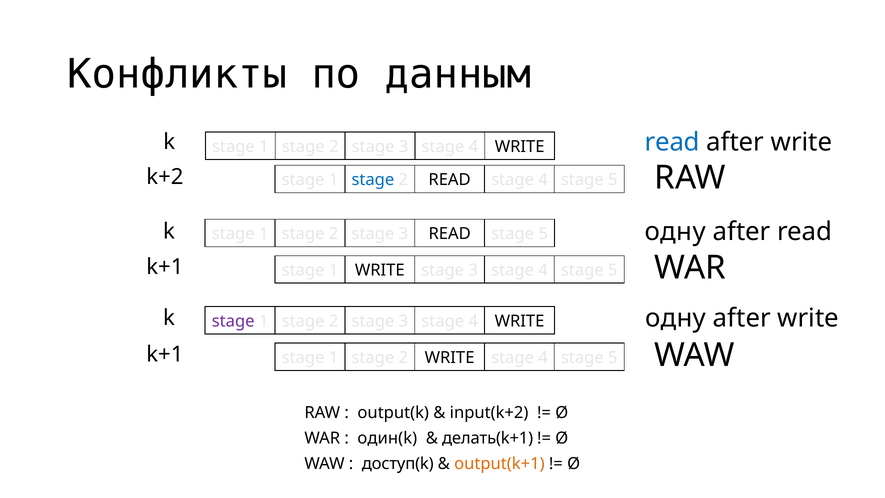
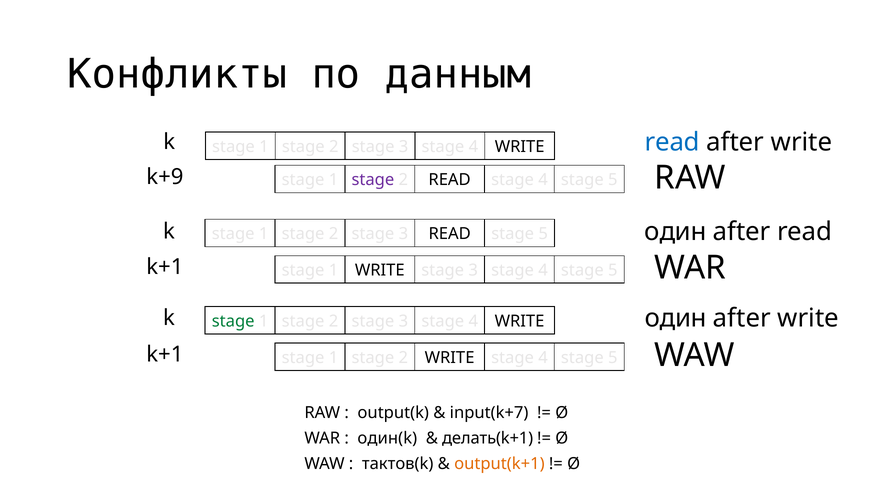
k+2: k+2 -> k+9 (165, 177)
stage colour: blue -> purple (373, 180)
одну: одну -> один (676, 232)
одну: одну -> один (676, 318)
stage colour: purple -> green (233, 321)
input(k+2: input(k+2 -> input(k+7 (489, 413)
доступ(k: доступ(k -> тактов(k (398, 463)
